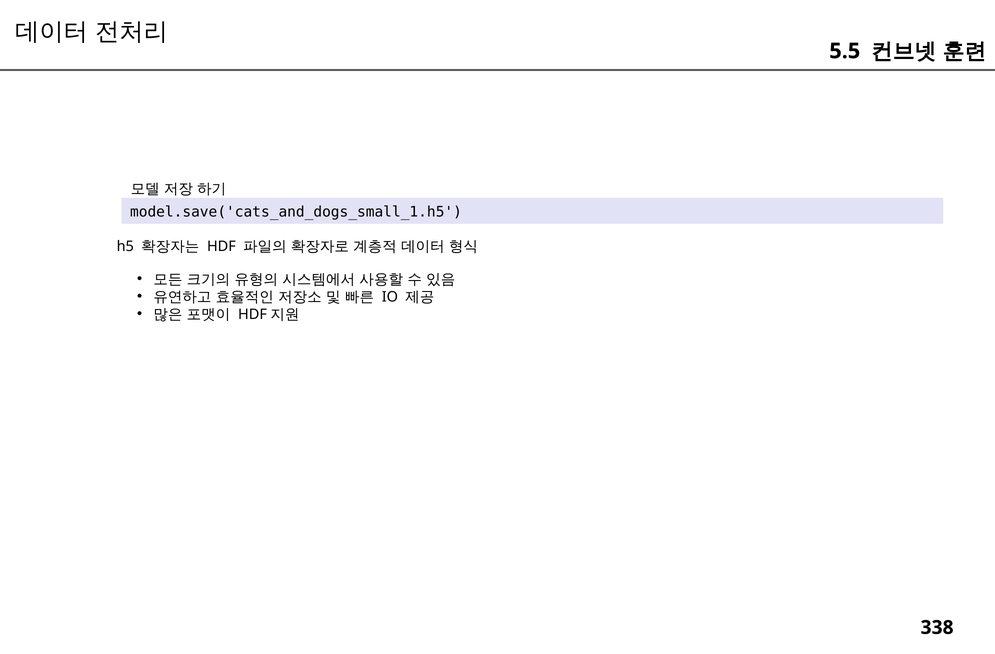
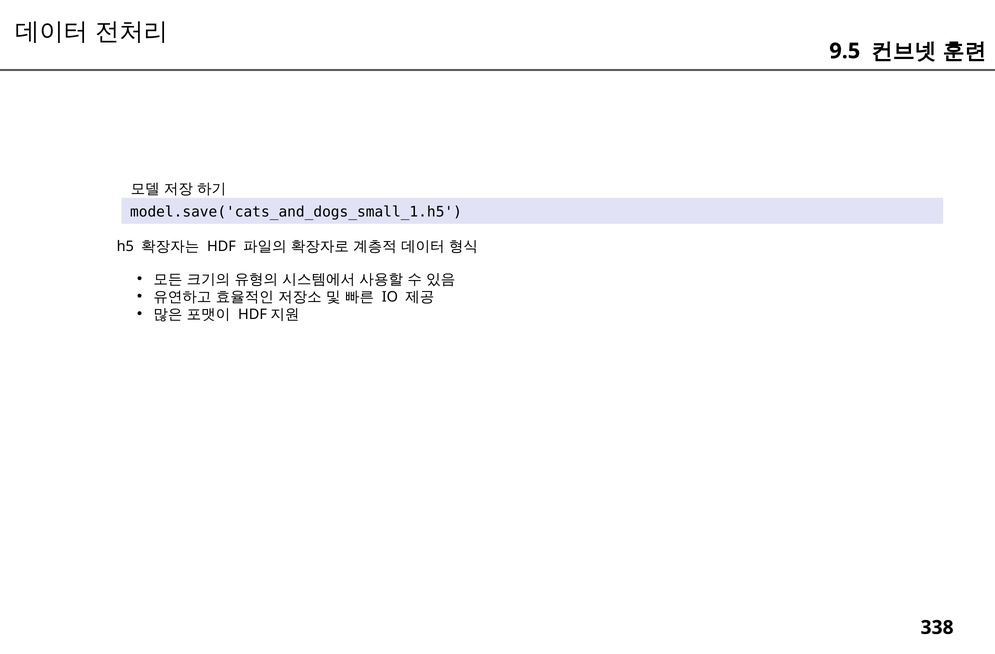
5.5: 5.5 -> 9.5 (845, 51)
